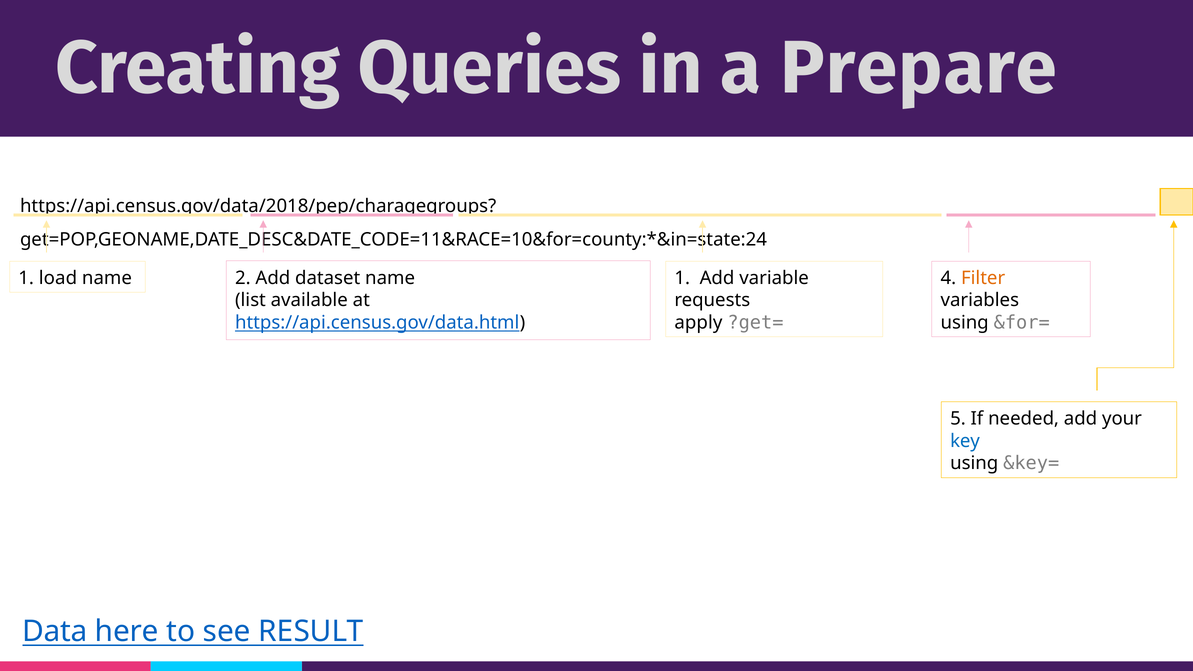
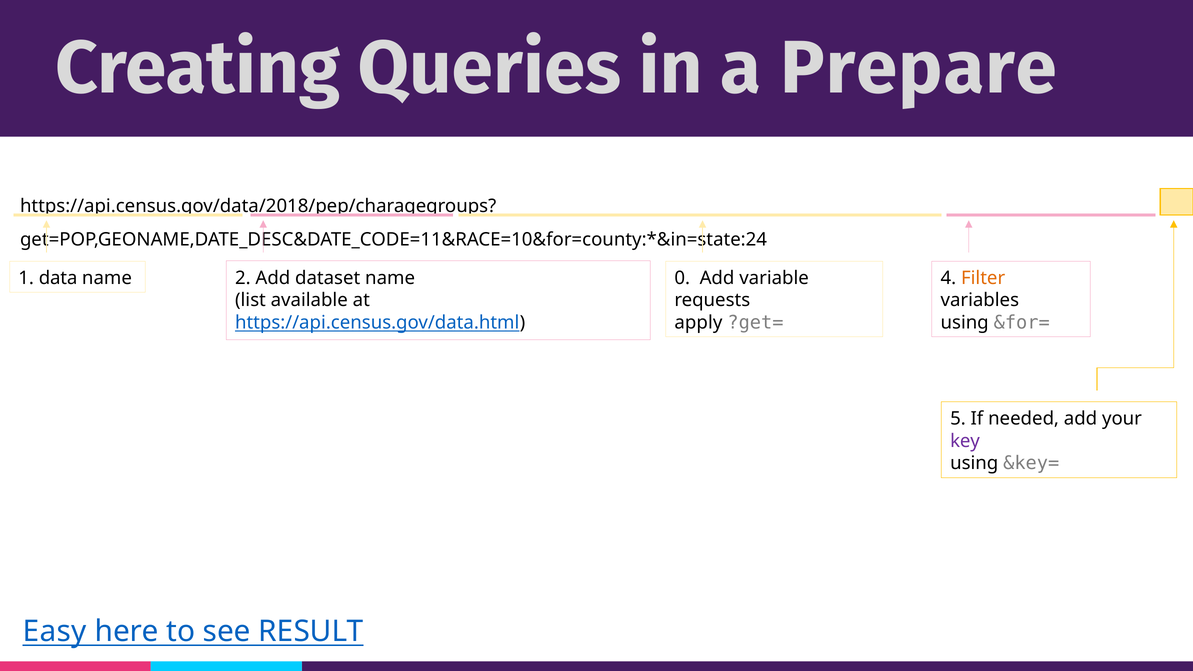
load: load -> data (58, 278)
name 1: 1 -> 0 (682, 278)
key colour: blue -> purple (965, 441)
Data: Data -> Easy (55, 632)
